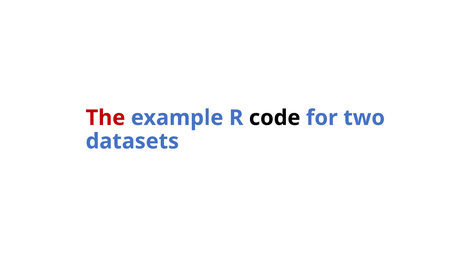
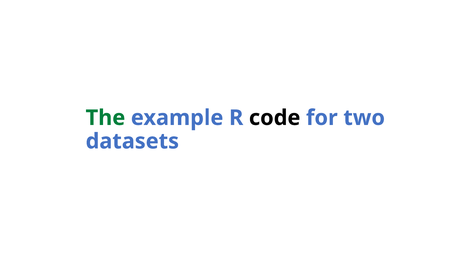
The colour: red -> green (105, 118)
